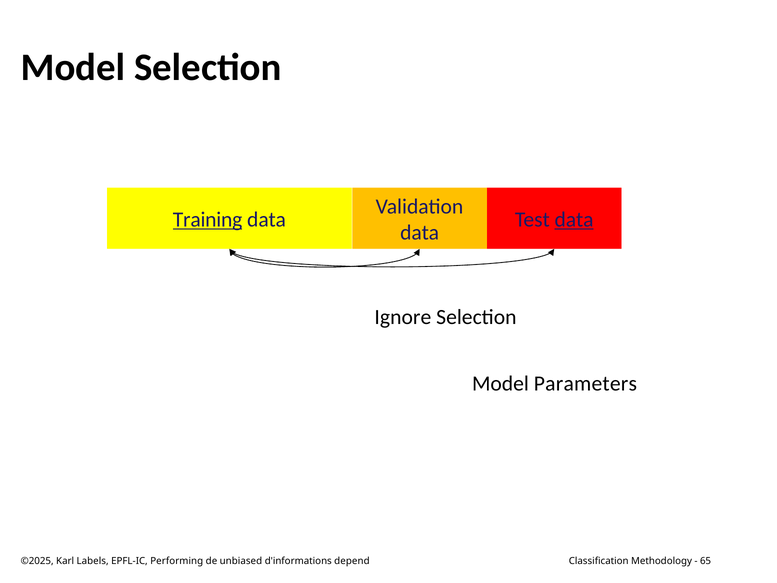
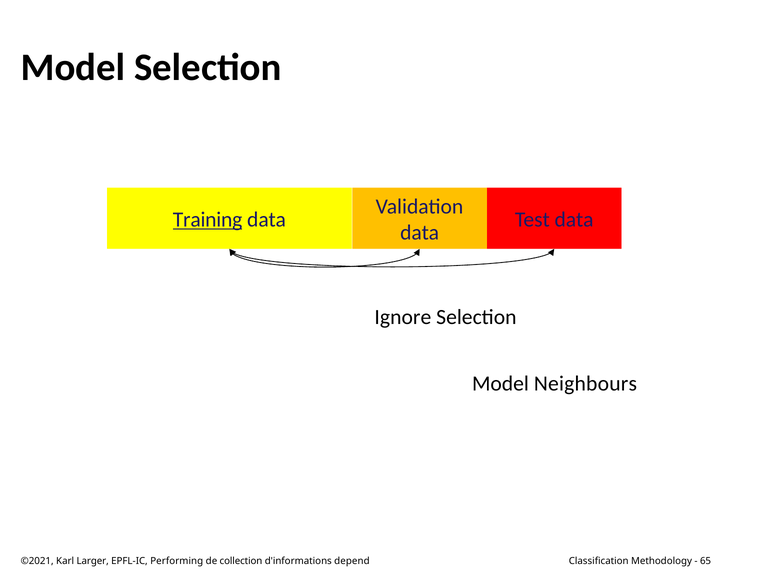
data underline: present -> none (574, 220)
Parameters: Parameters -> Neighbours (585, 384)
©2025: ©2025 -> ©2021 (37, 561)
Labels: Labels -> Larger (93, 561)
unbiased: unbiased -> collection (241, 561)
